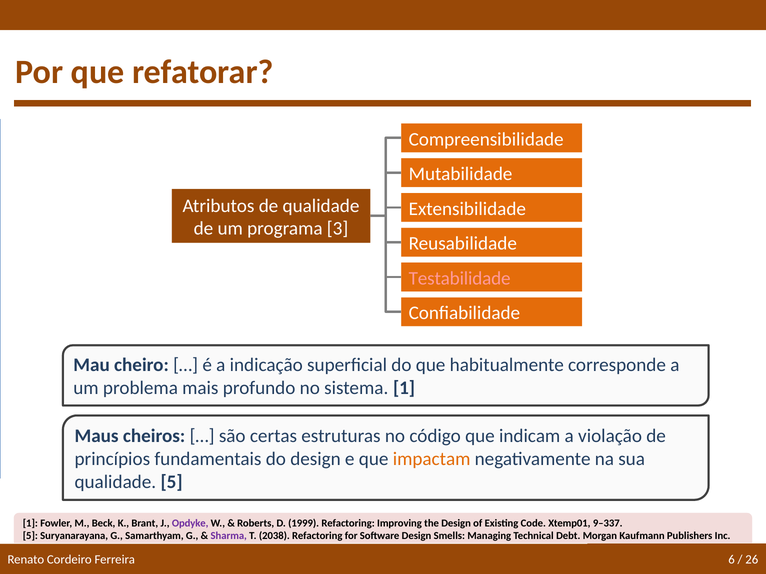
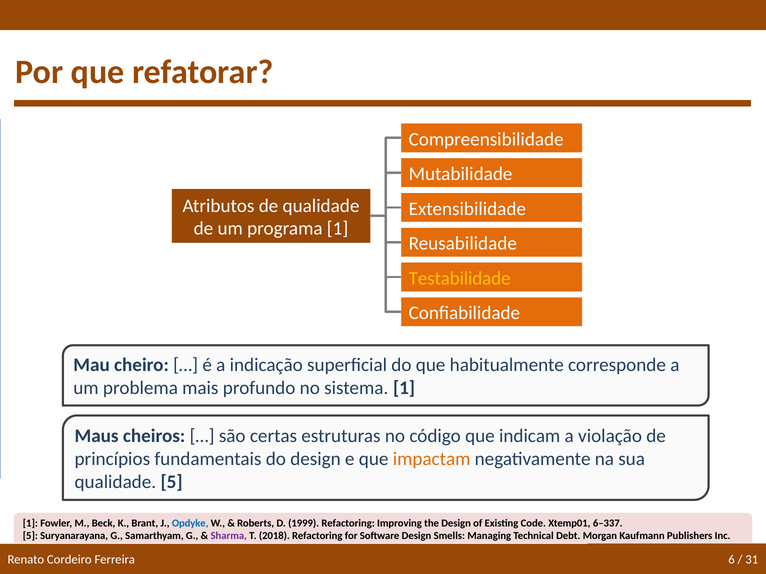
programa 3: 3 -> 1 (338, 229)
Testabilidade colour: pink -> yellow (460, 279)
Opdyke colour: purple -> blue (190, 523)
9–337: 9–337 -> 6–337 (608, 523)
2038: 2038 -> 2018 (274, 536)
26: 26 -> 31 (752, 560)
